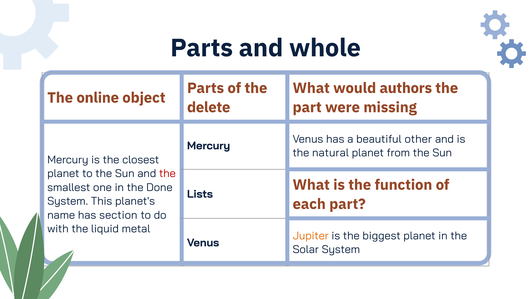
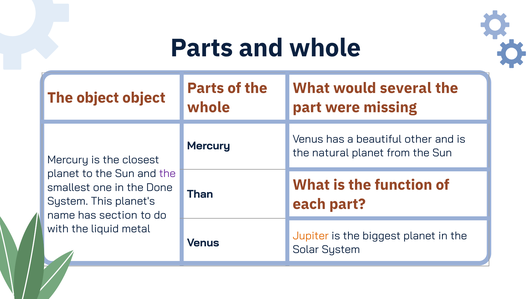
authors: authors -> several (406, 88)
The online: online -> object (98, 98)
delete: delete -> whole (209, 107)
the colour: red -> purple (167, 173)
Lists: Lists -> Than (200, 194)
